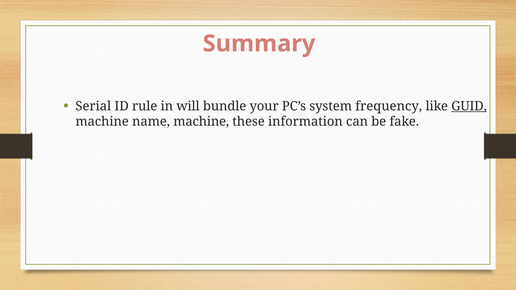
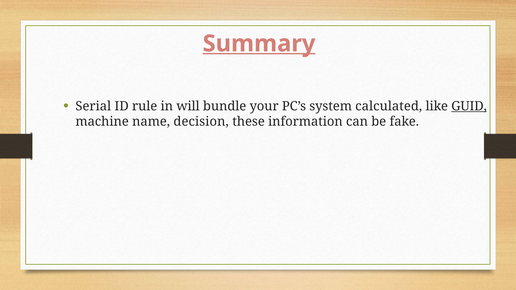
Summary underline: none -> present (259, 44)
frequency: frequency -> calculated (389, 106)
name machine: machine -> decision (201, 122)
